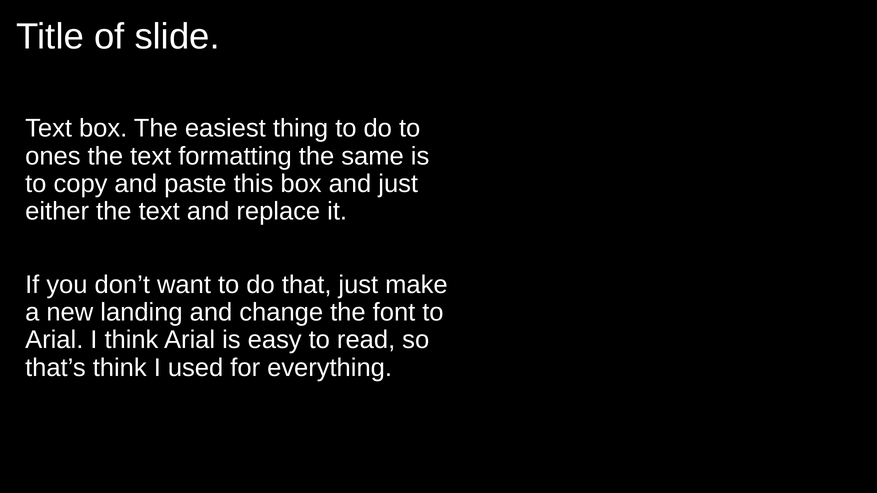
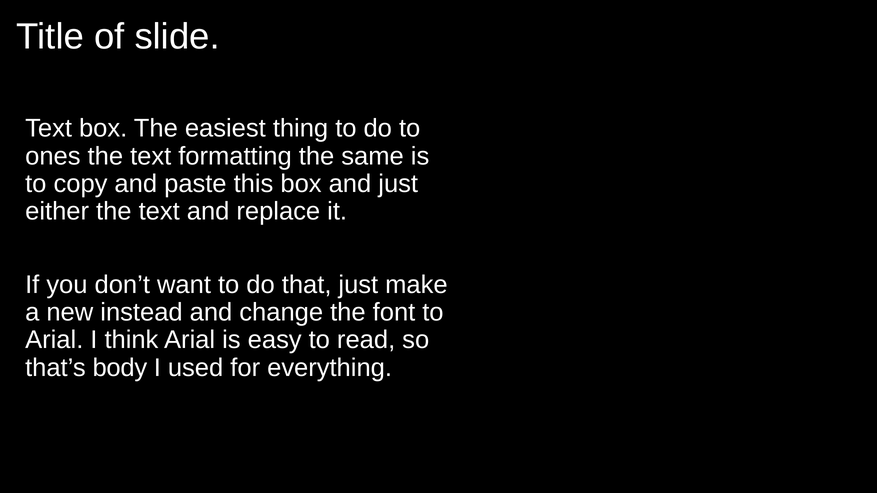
landing: landing -> instead (142, 313)
that’s think: think -> body (120, 368)
